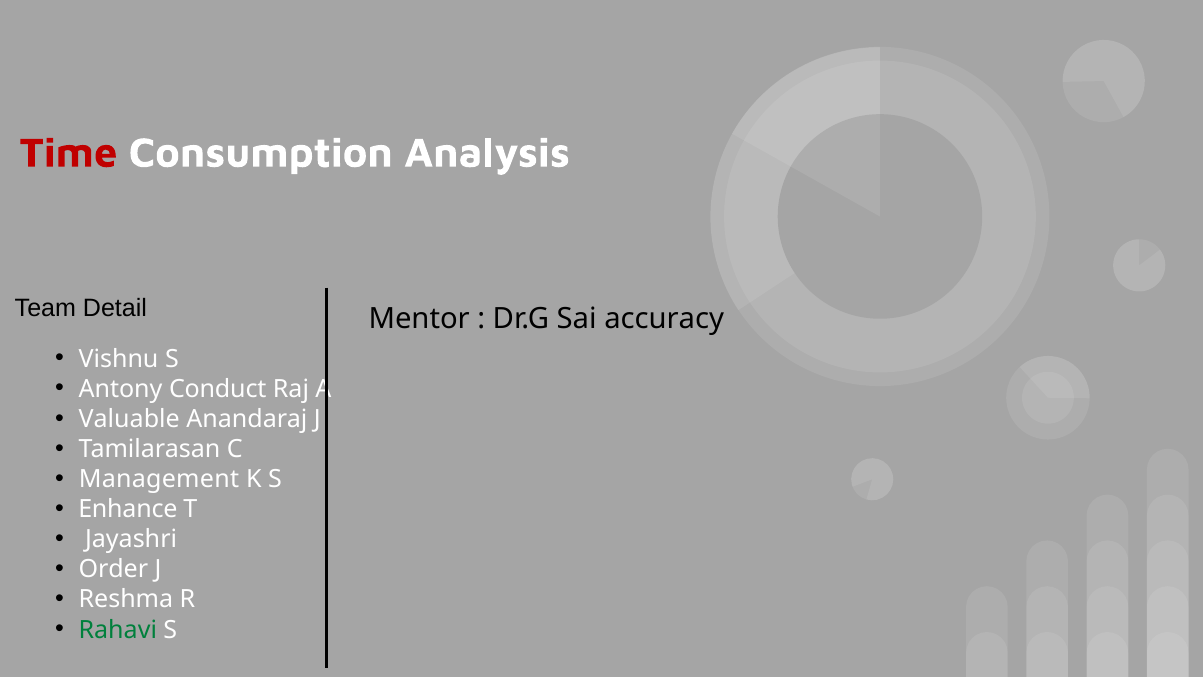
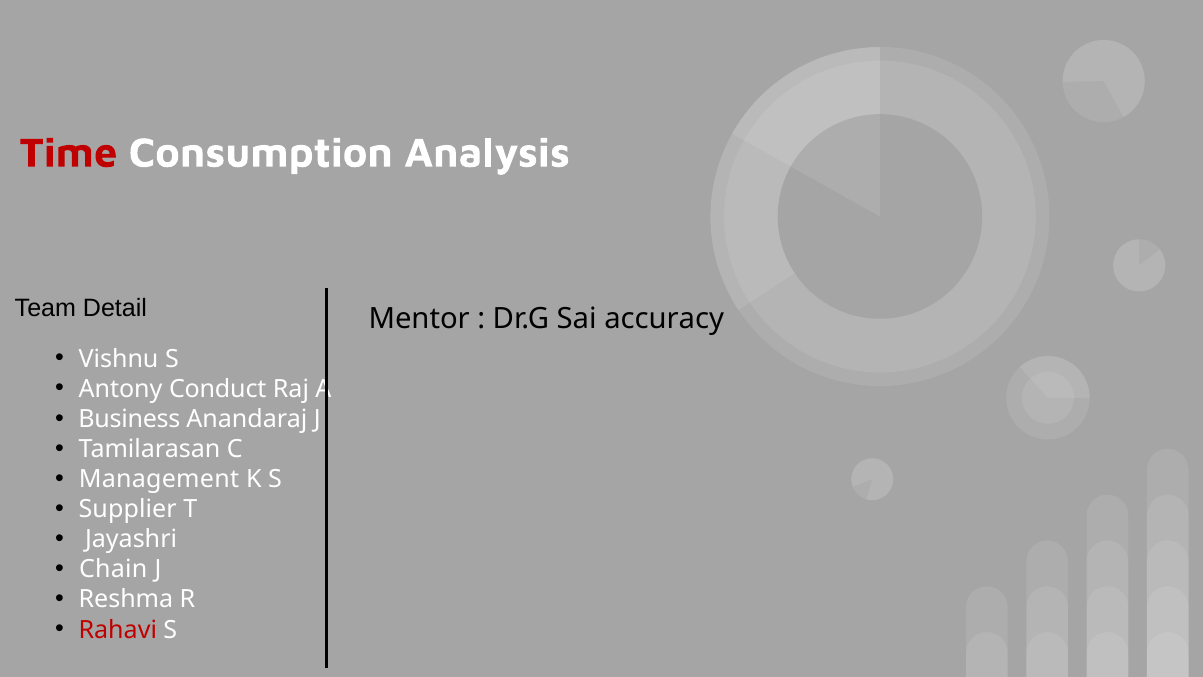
Valuable: Valuable -> Business (129, 419)
Enhance: Enhance -> Supplier (128, 509)
Order: Order -> Chain (113, 569)
Rahavi colour: green -> red (118, 629)
